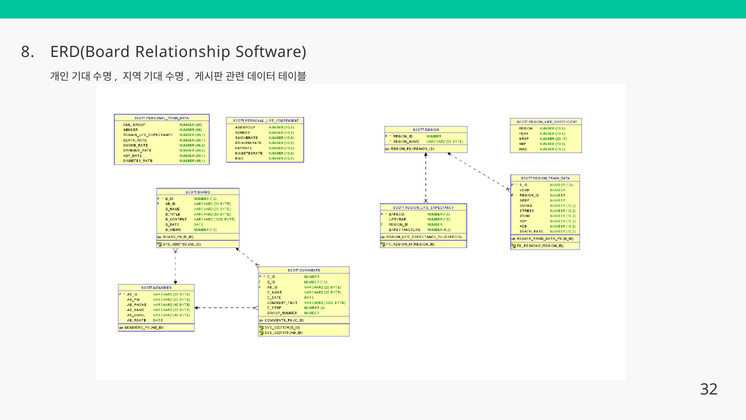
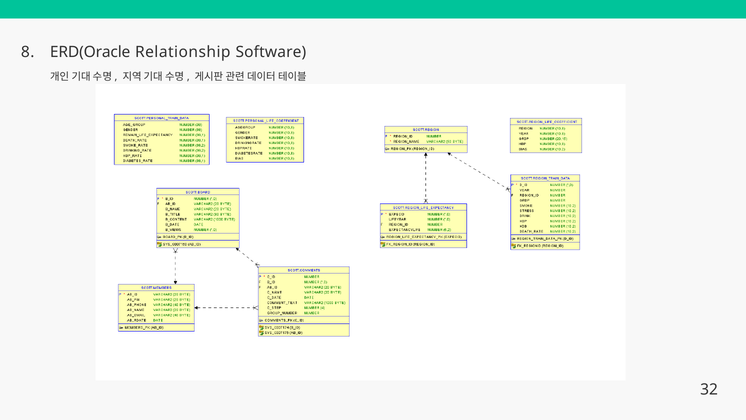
ERD(Board: ERD(Board -> ERD(Oracle (90, 52)
